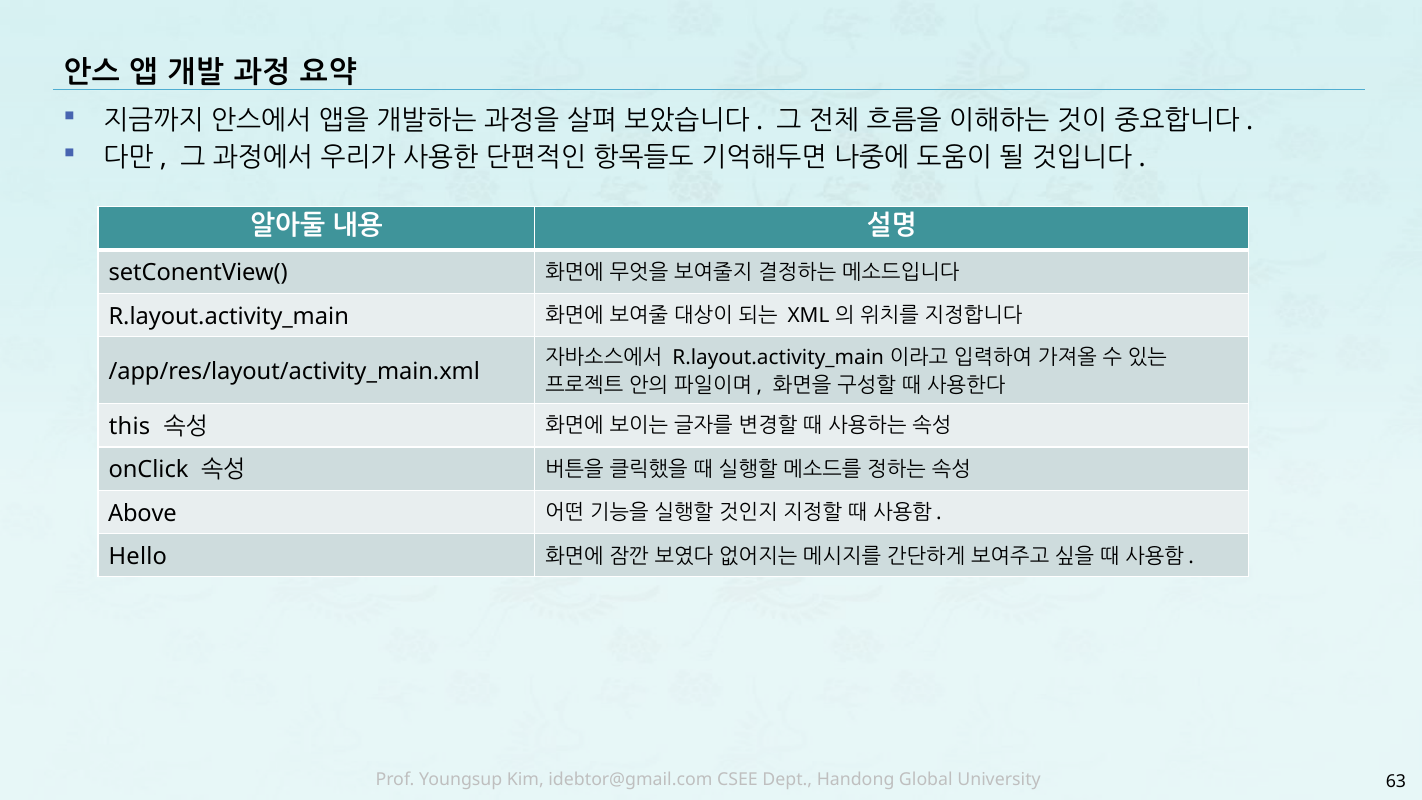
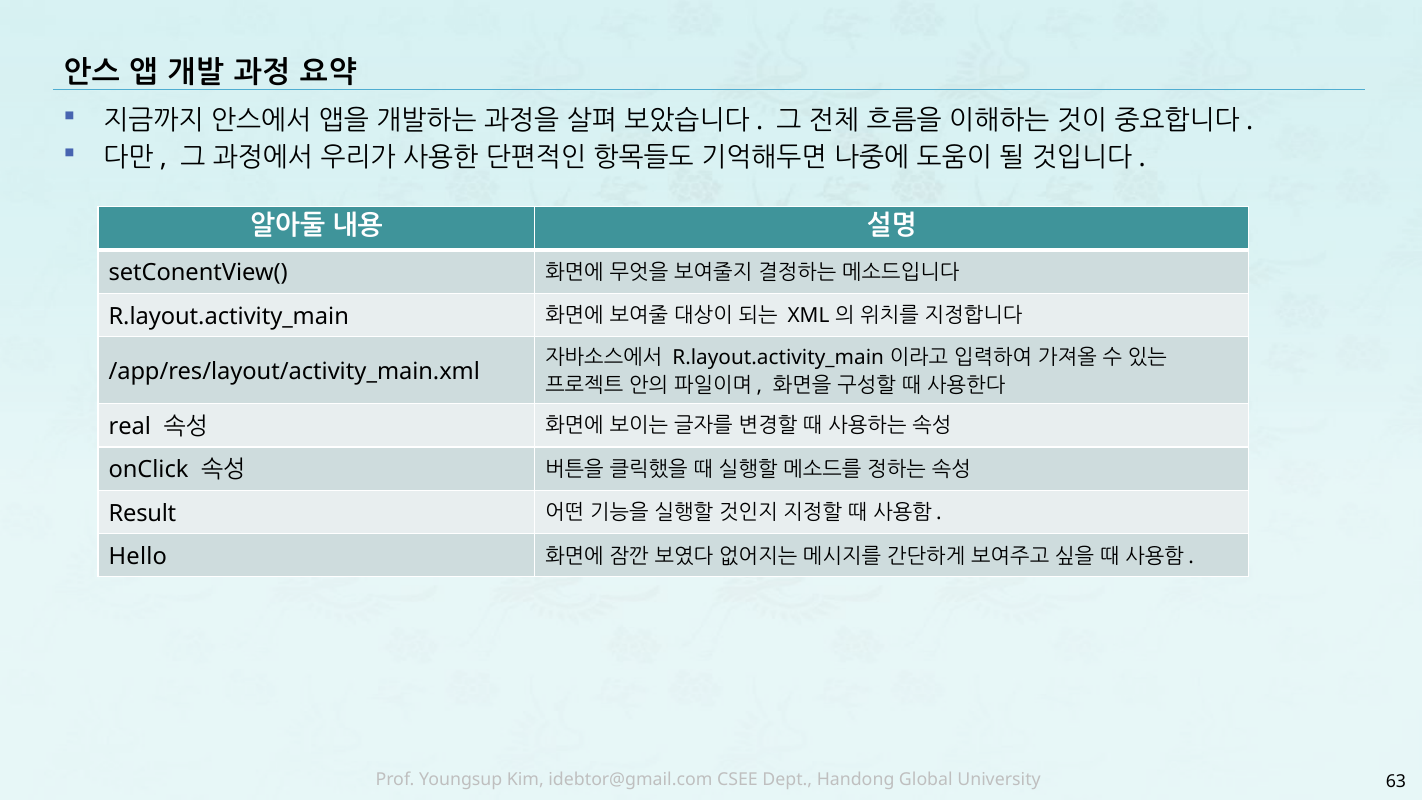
this: this -> real (130, 427)
Above: Above -> Result (142, 513)
